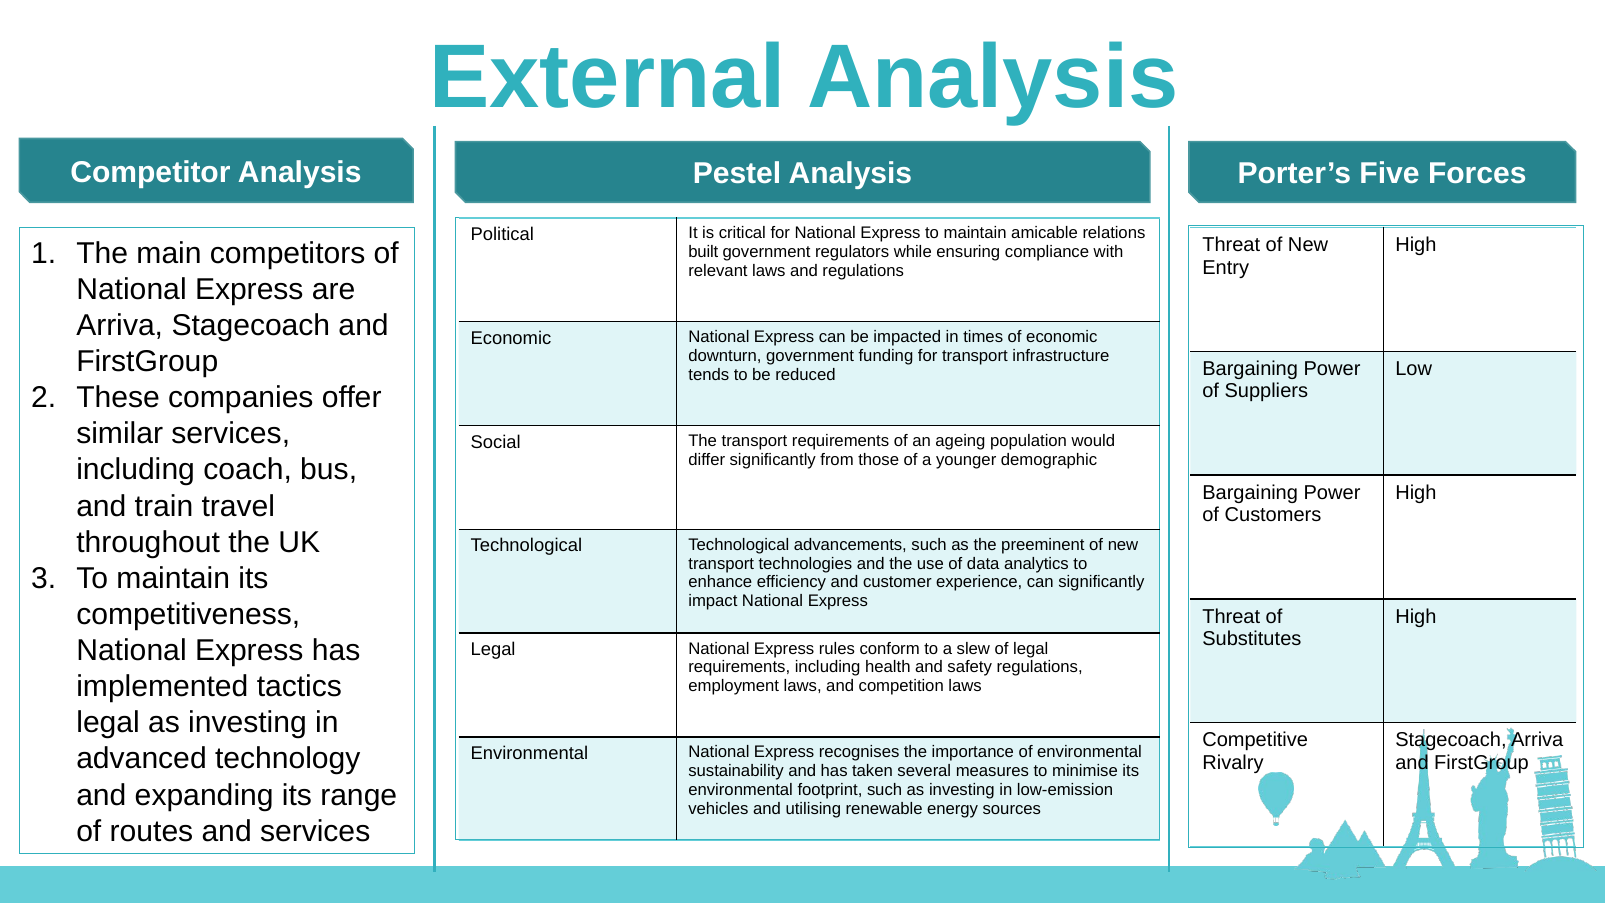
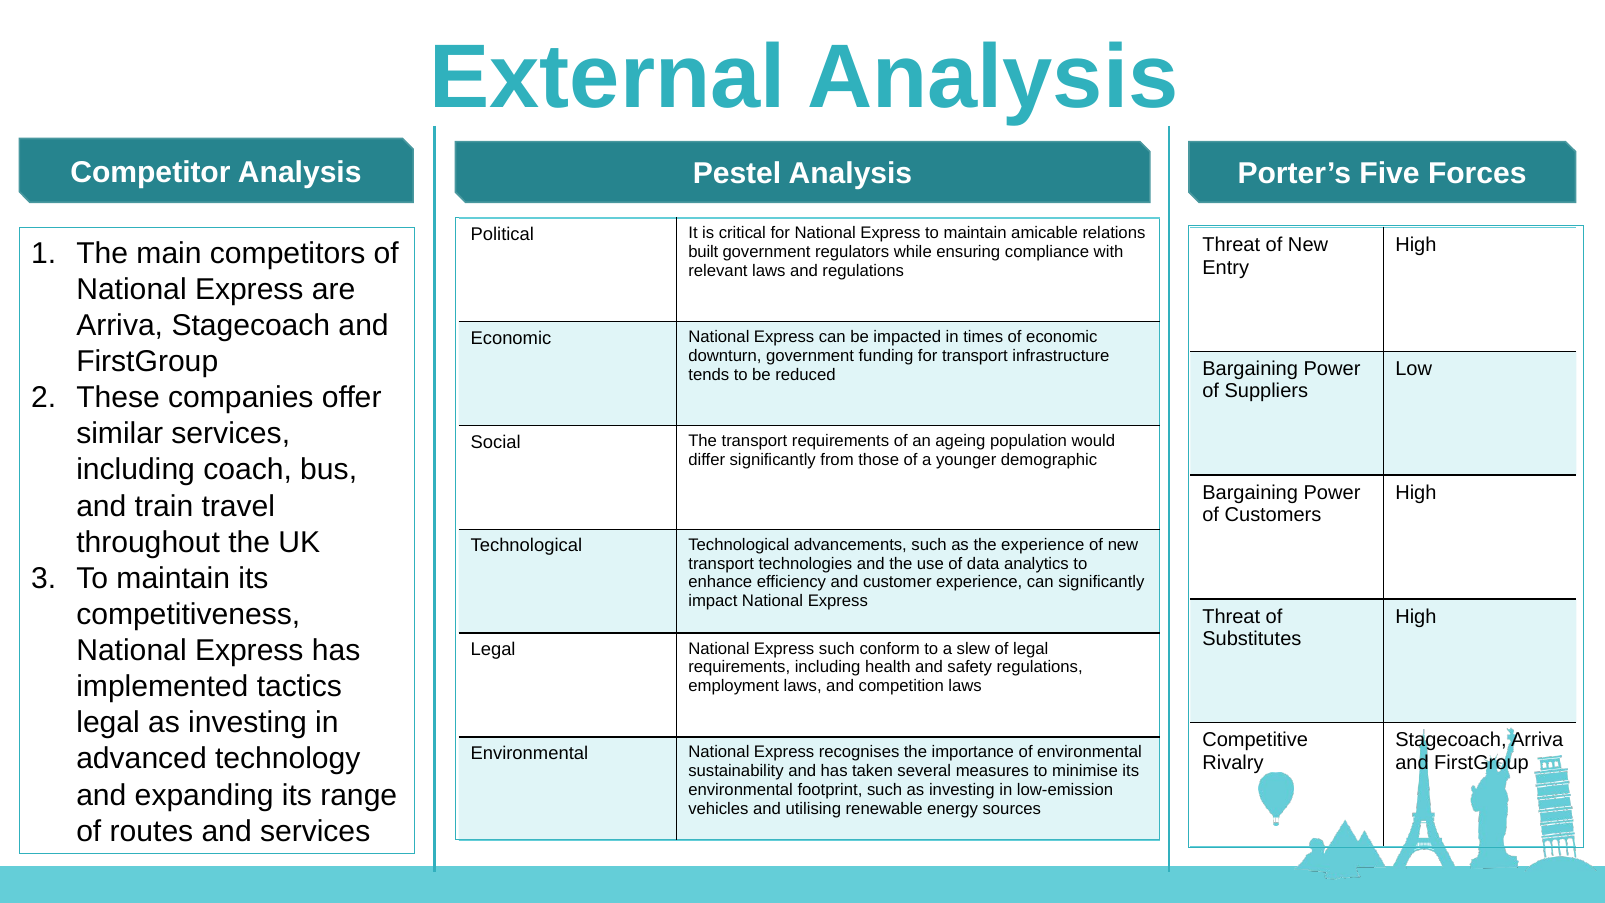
the preeminent: preeminent -> experience (1043, 545)
Express rules: rules -> such (837, 649)
